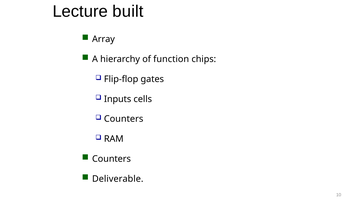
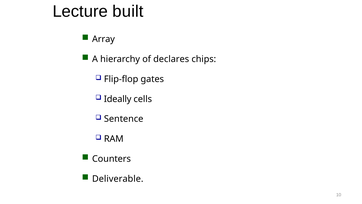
function: function -> declares (171, 59)
Inputs: Inputs -> Ideally (118, 99)
Counters: Counters -> Sentence (124, 119)
